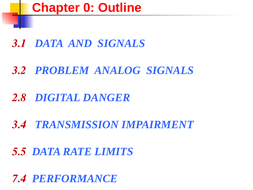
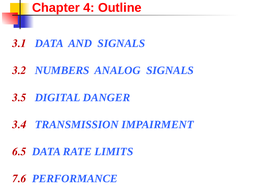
0: 0 -> 4 (89, 8)
PROBLEM: PROBLEM -> NUMBERS (62, 70)
2.8: 2.8 -> 3.5 (19, 97)
5.5: 5.5 -> 6.5 (19, 151)
7.4: 7.4 -> 7.6 (19, 178)
